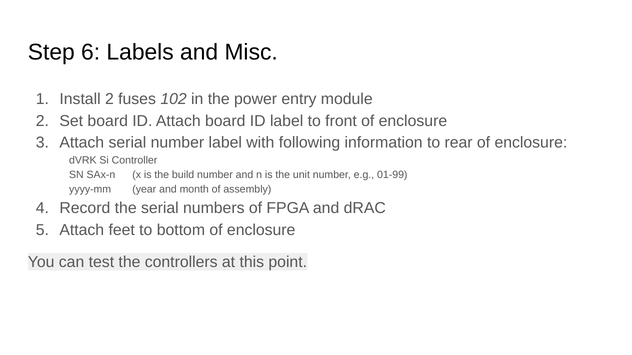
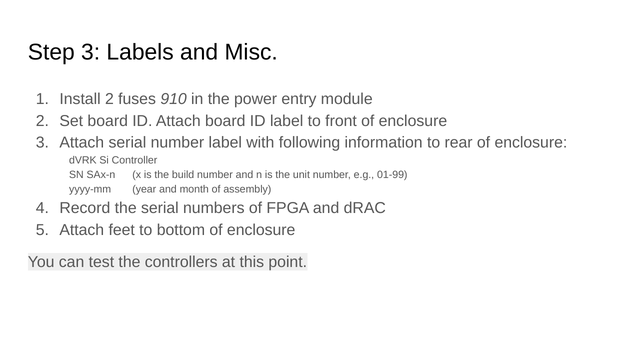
Step 6: 6 -> 3 (91, 52)
102: 102 -> 910 (174, 99)
